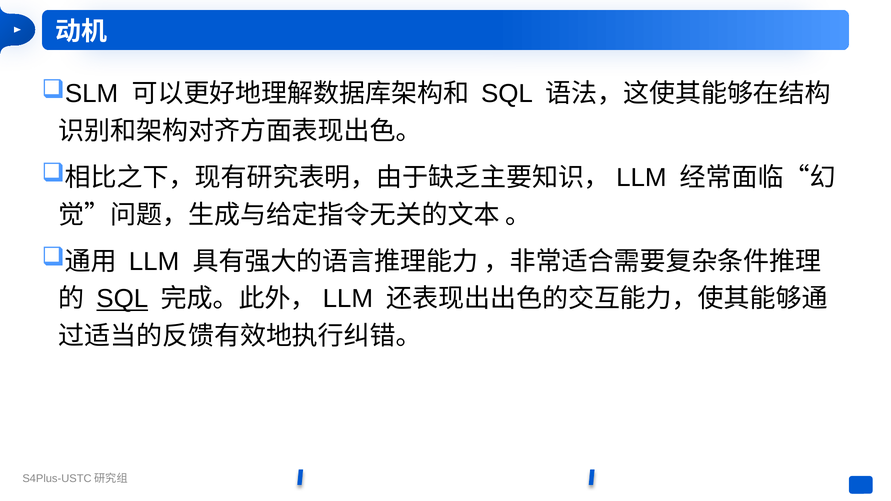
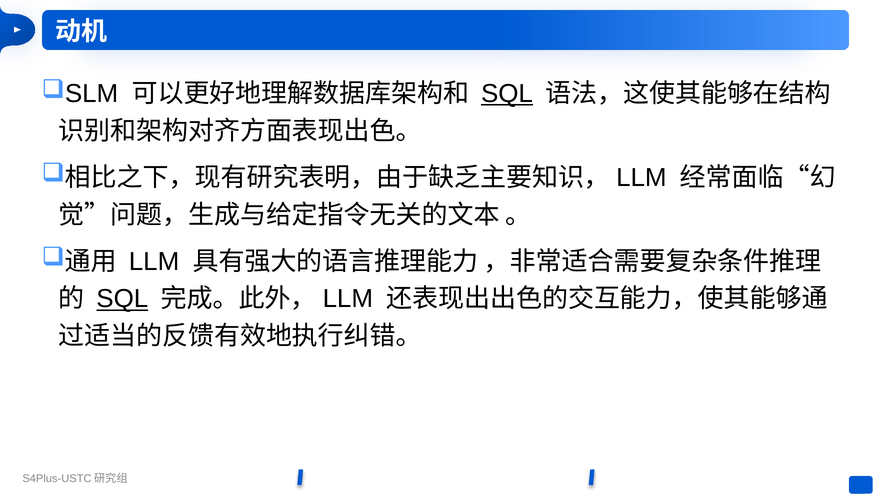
SQL underline: none -> present (507, 94)
